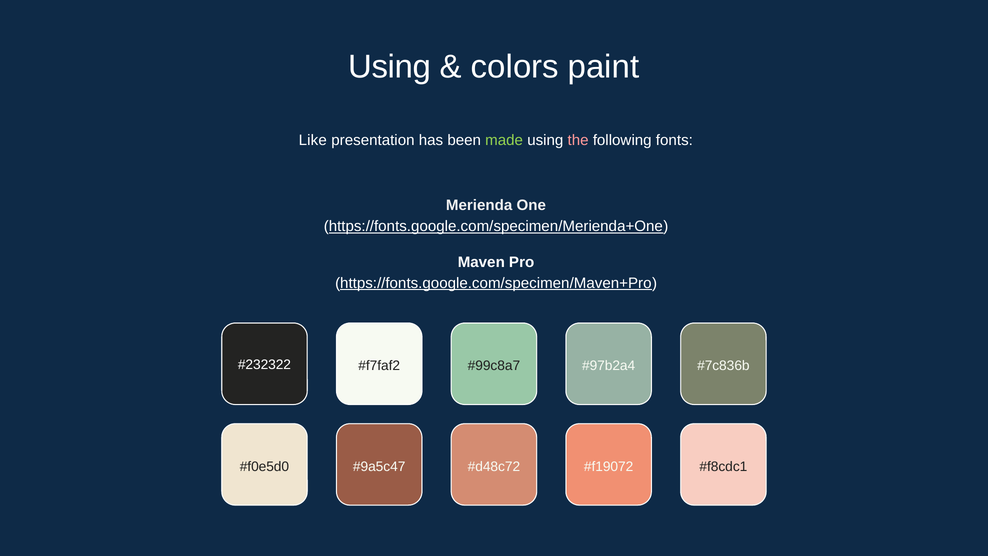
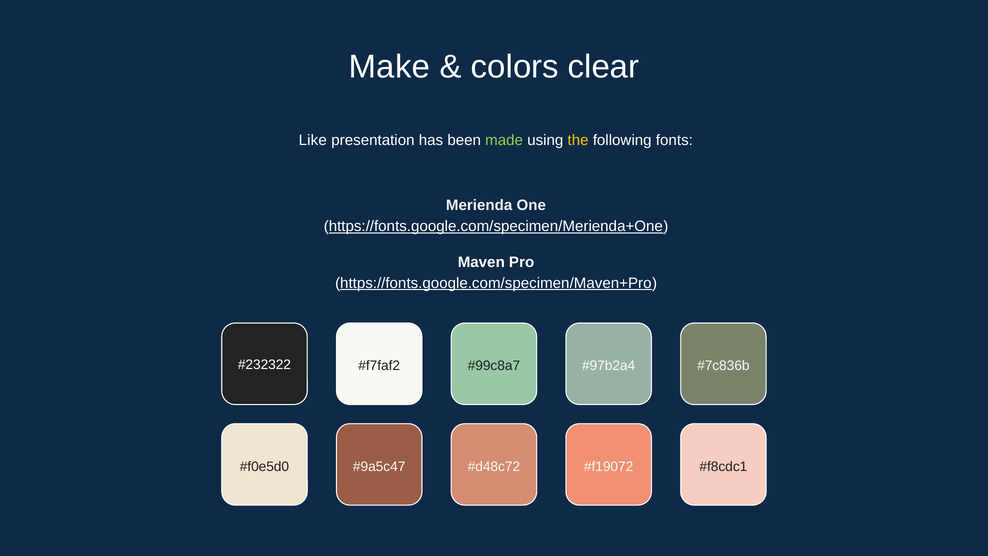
Using: Using -> Make (389, 67)
paint: paint -> clear (604, 67)
the colour: pink -> yellow (578, 140)
